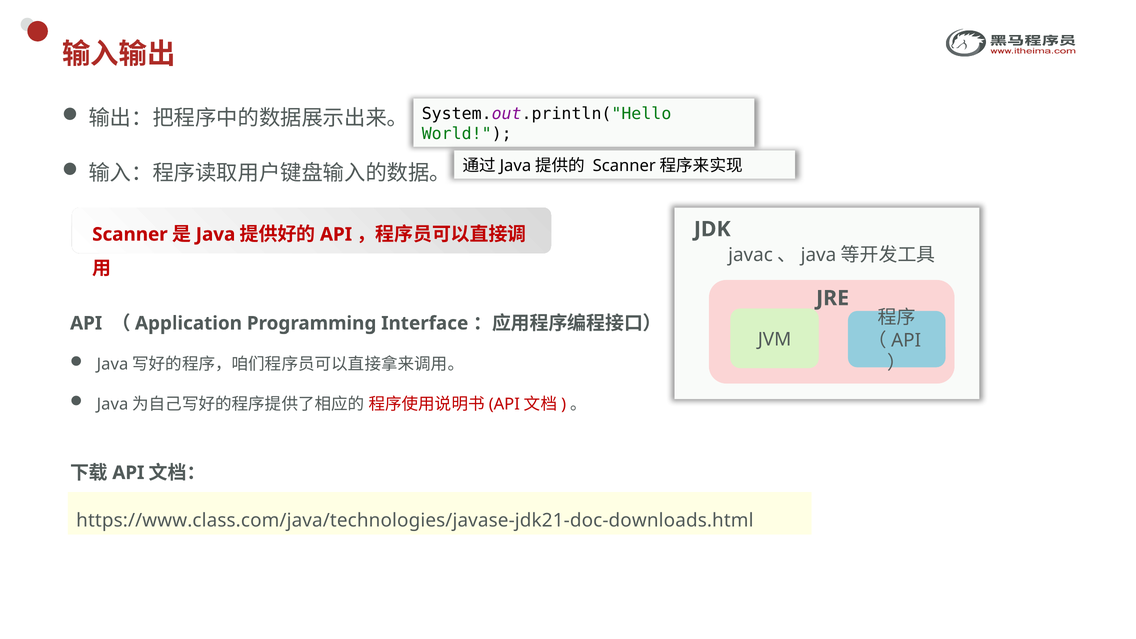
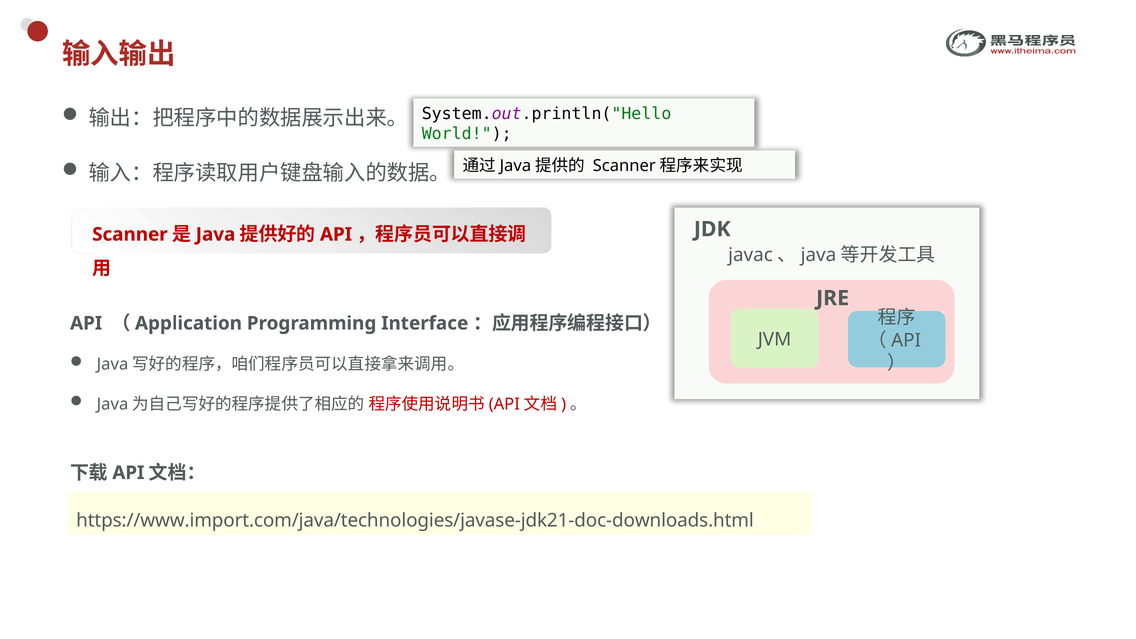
https://www.class.com/java/technologies/javase-jdk21-doc-downloads.html: https://www.class.com/java/technologies/javase-jdk21-doc-downloads.html -> https://www.import.com/java/technologies/javase-jdk21-doc-downloads.html (415, 520)
